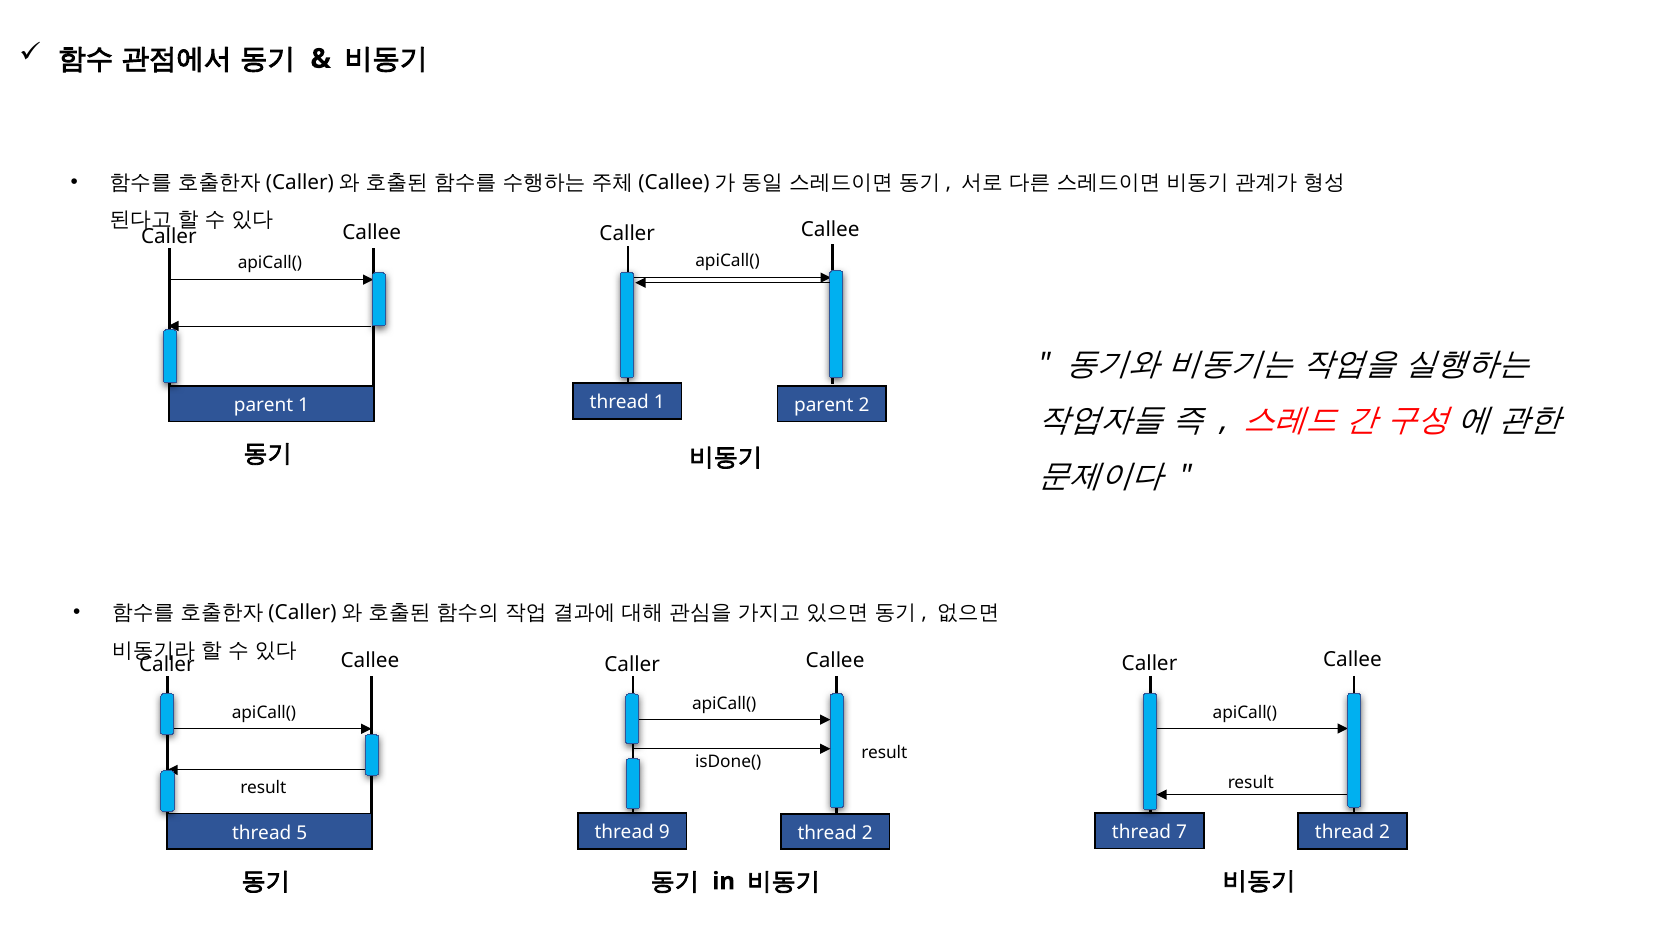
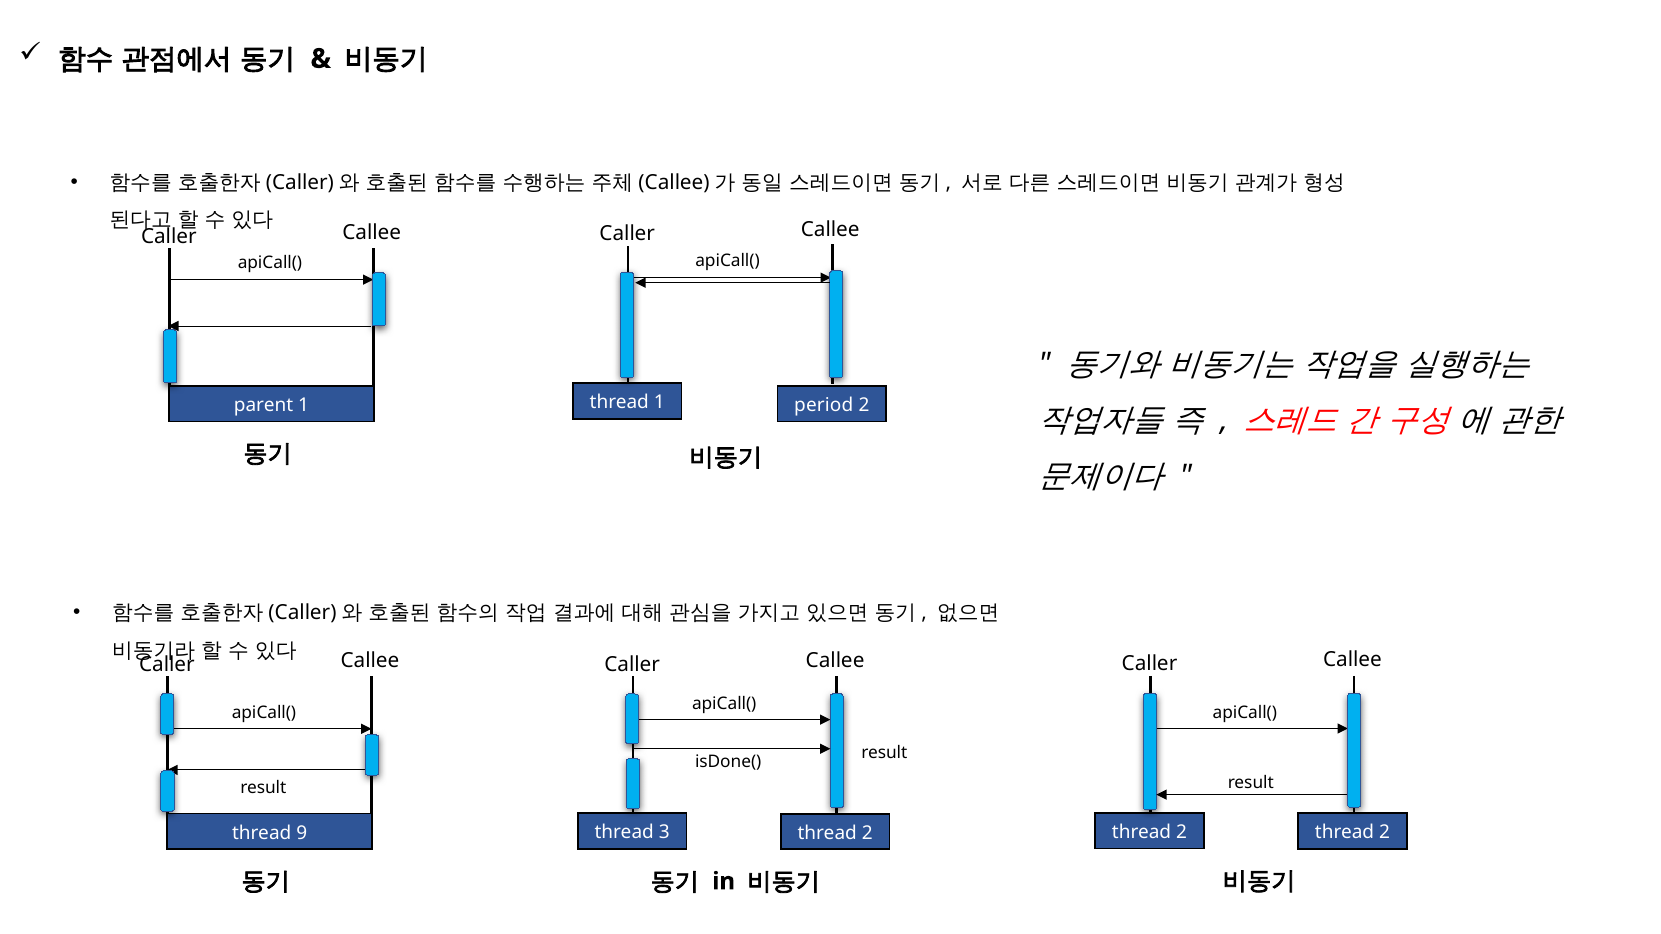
1 parent: parent -> period (824, 405)
7: 7 -> 2 (1182, 832)
9: 9 -> 3 (664, 833)
5: 5 -> 9 (302, 833)
